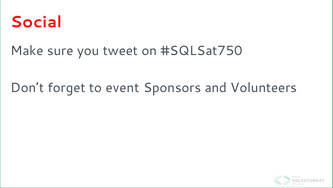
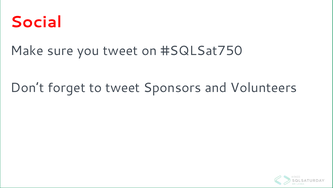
to event: event -> tweet (123, 87)
